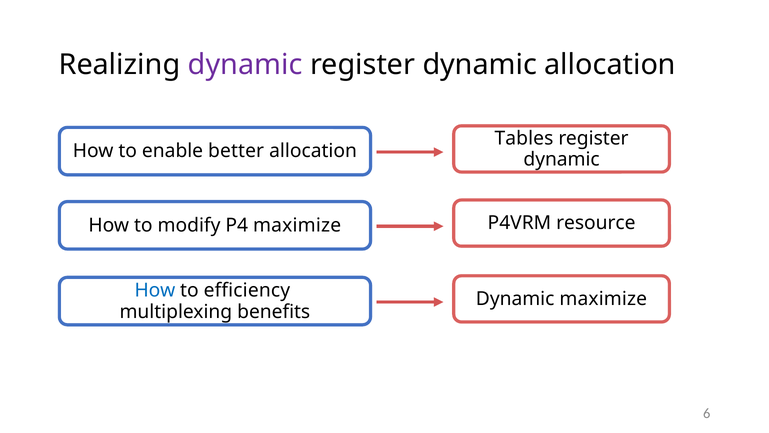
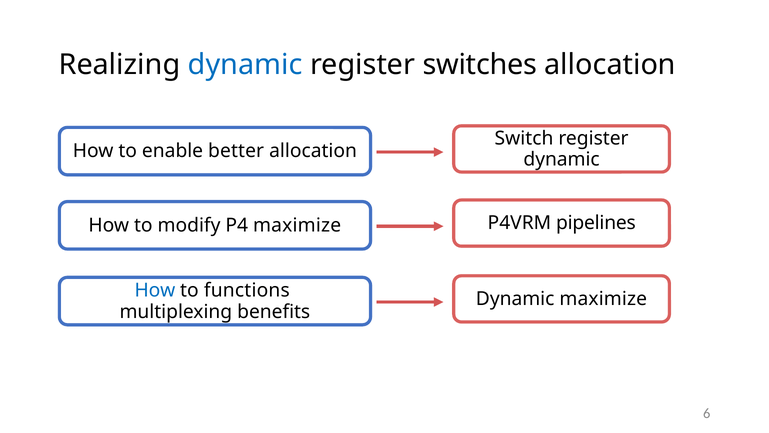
dynamic colour: purple -> blue (245, 65)
dynamic: dynamic -> switches (480, 65)
Tables: Tables -> Switch (524, 138)
resource: resource -> pipelines (596, 223)
efficiency: efficiency -> functions (247, 290)
